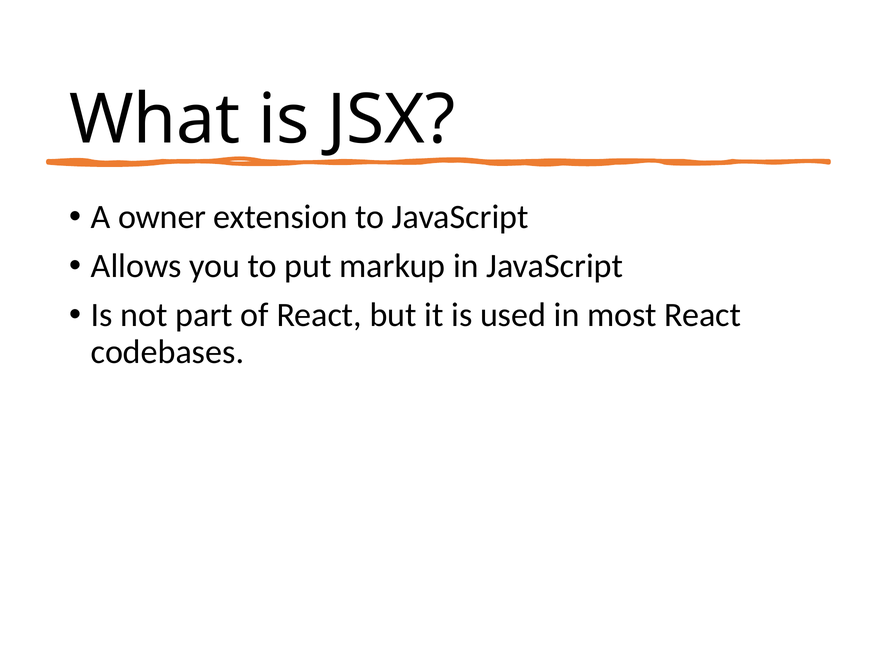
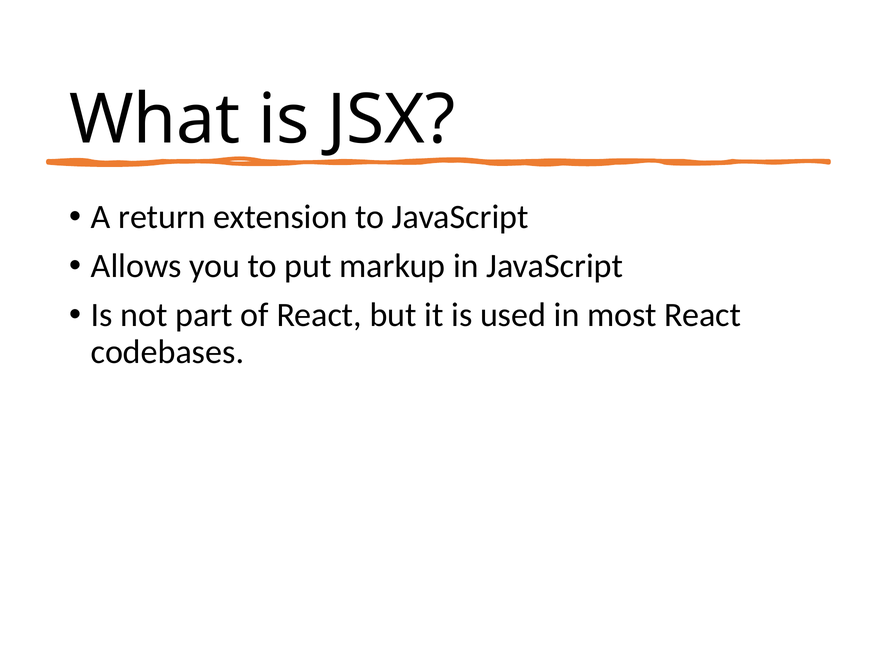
owner: owner -> return (162, 217)
